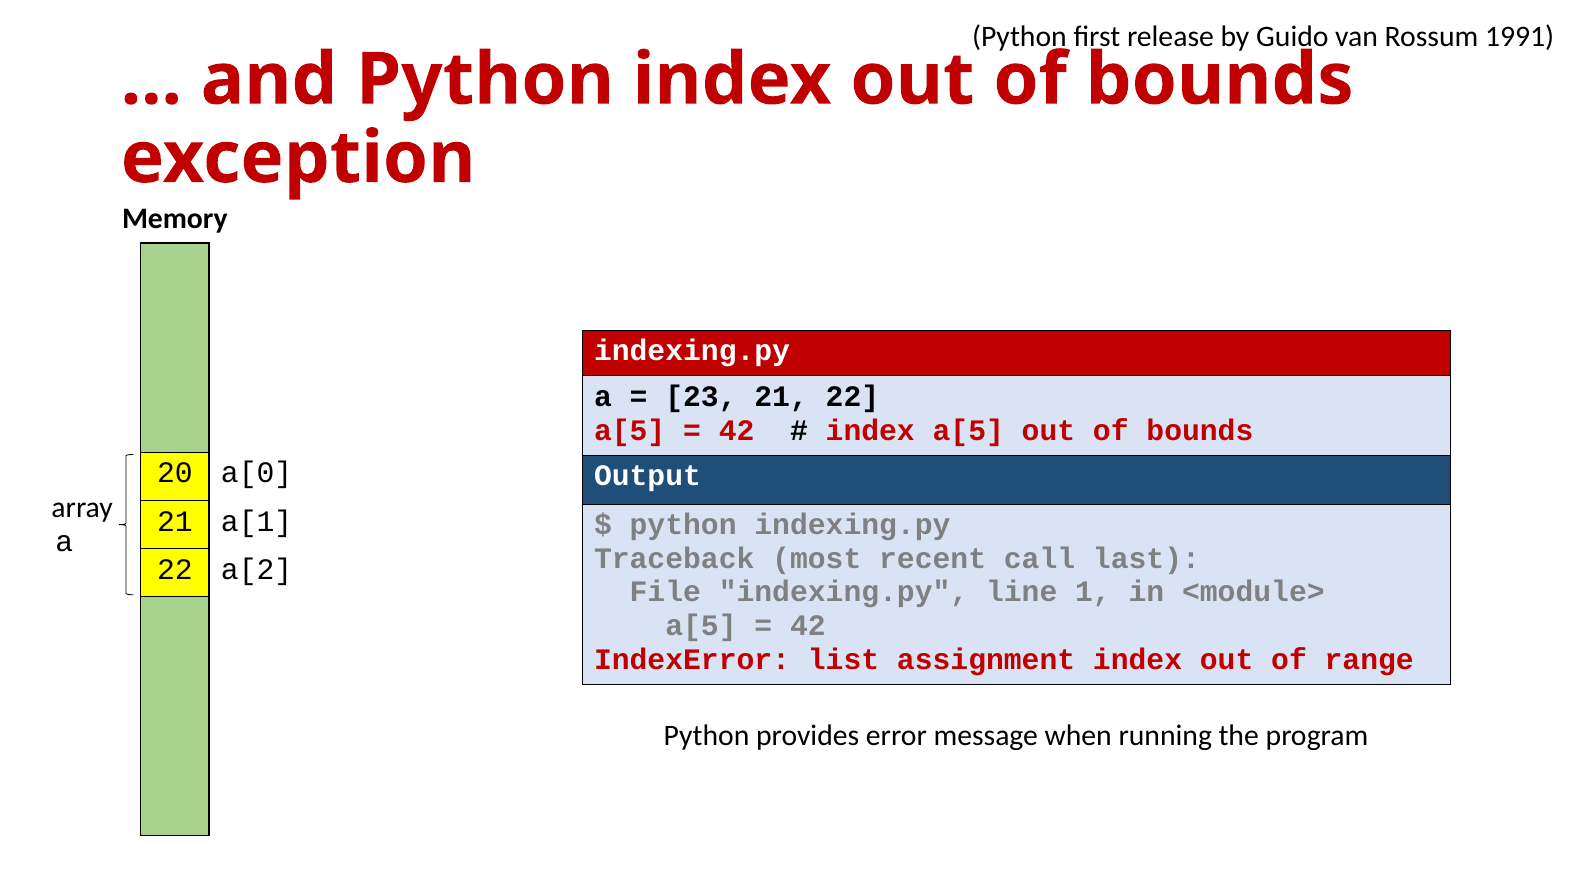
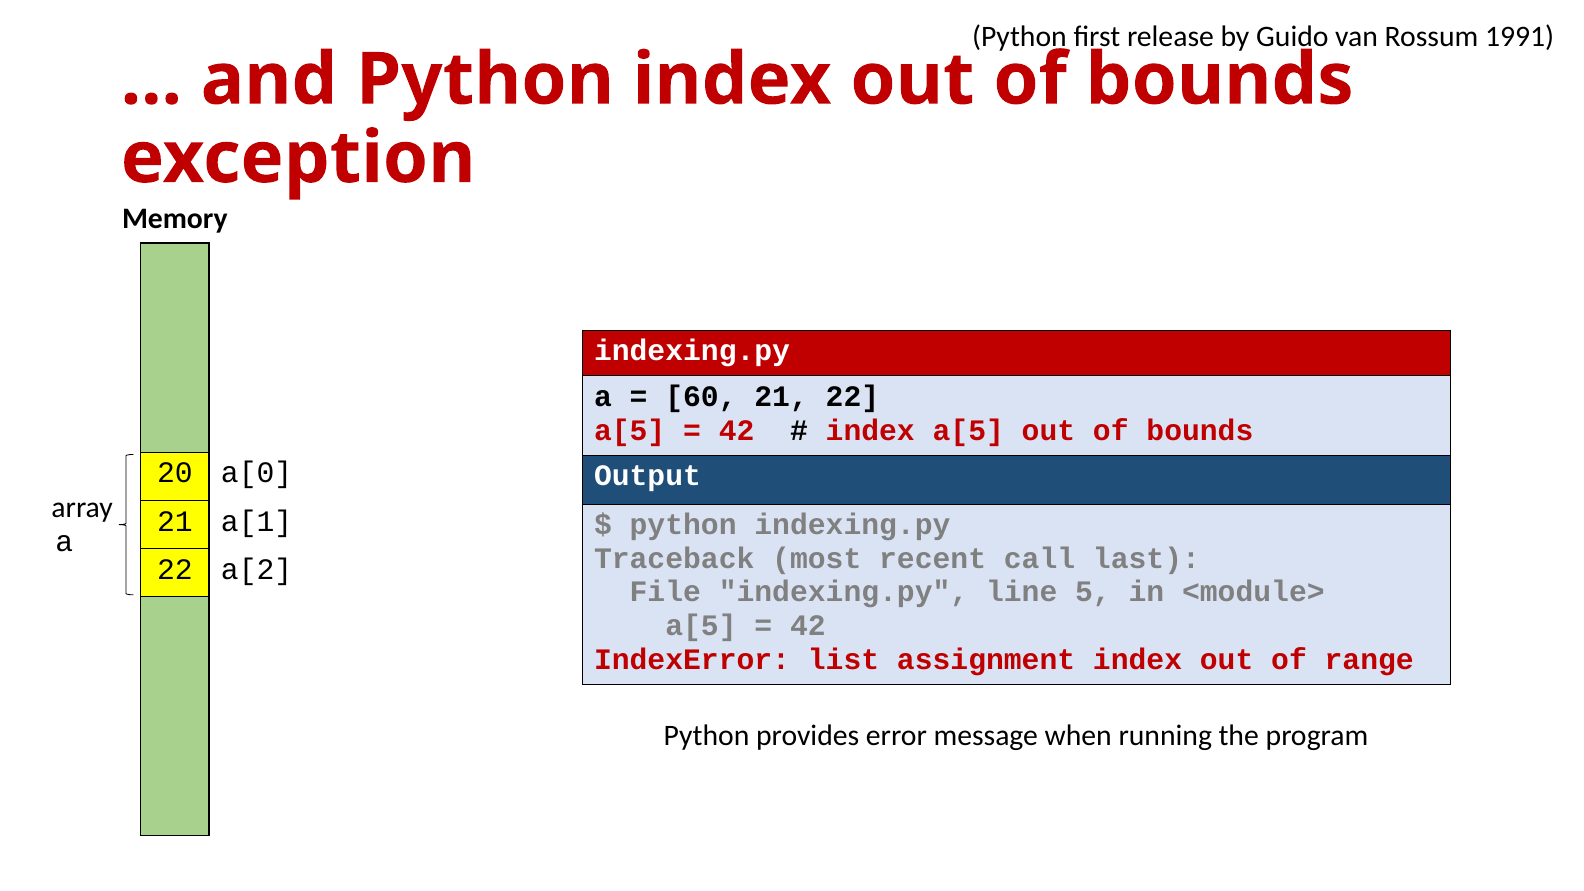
23: 23 -> 60 (701, 397)
1: 1 -> 5 (1093, 592)
